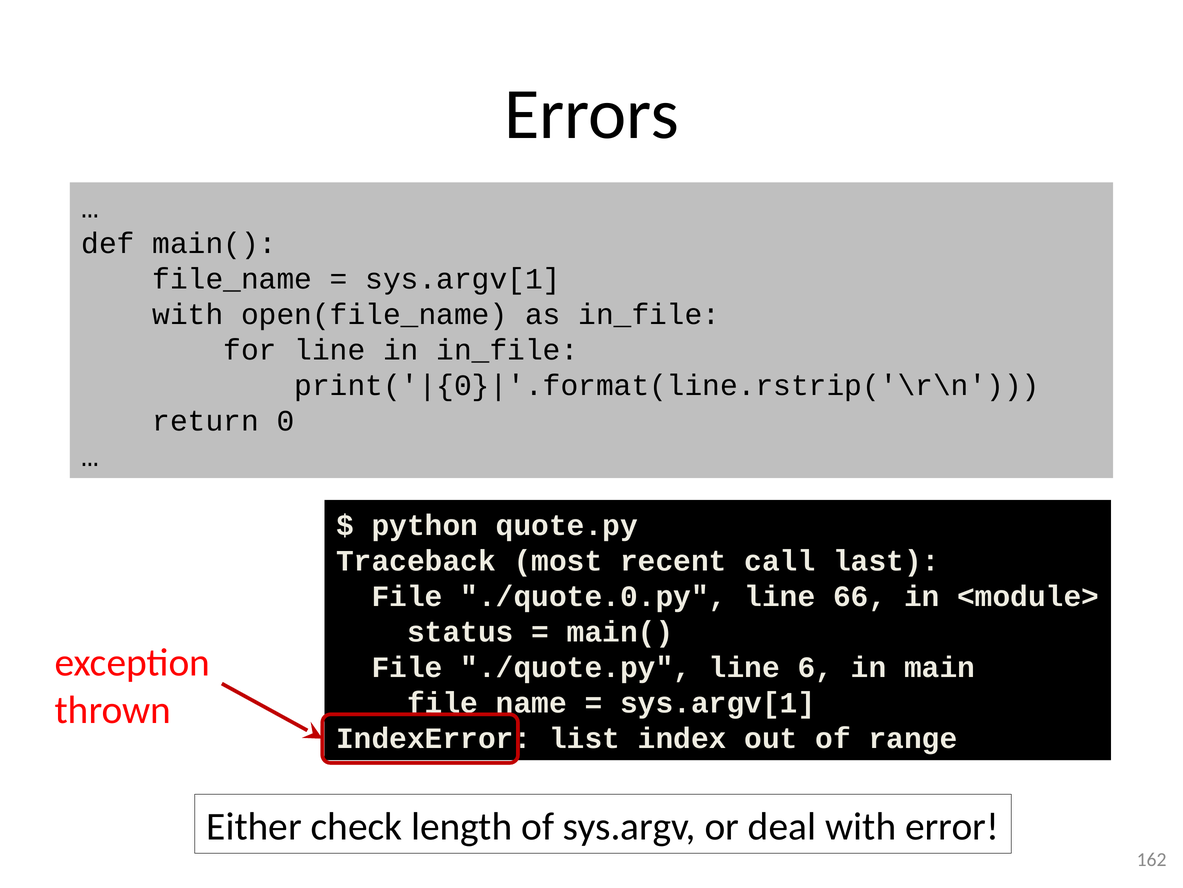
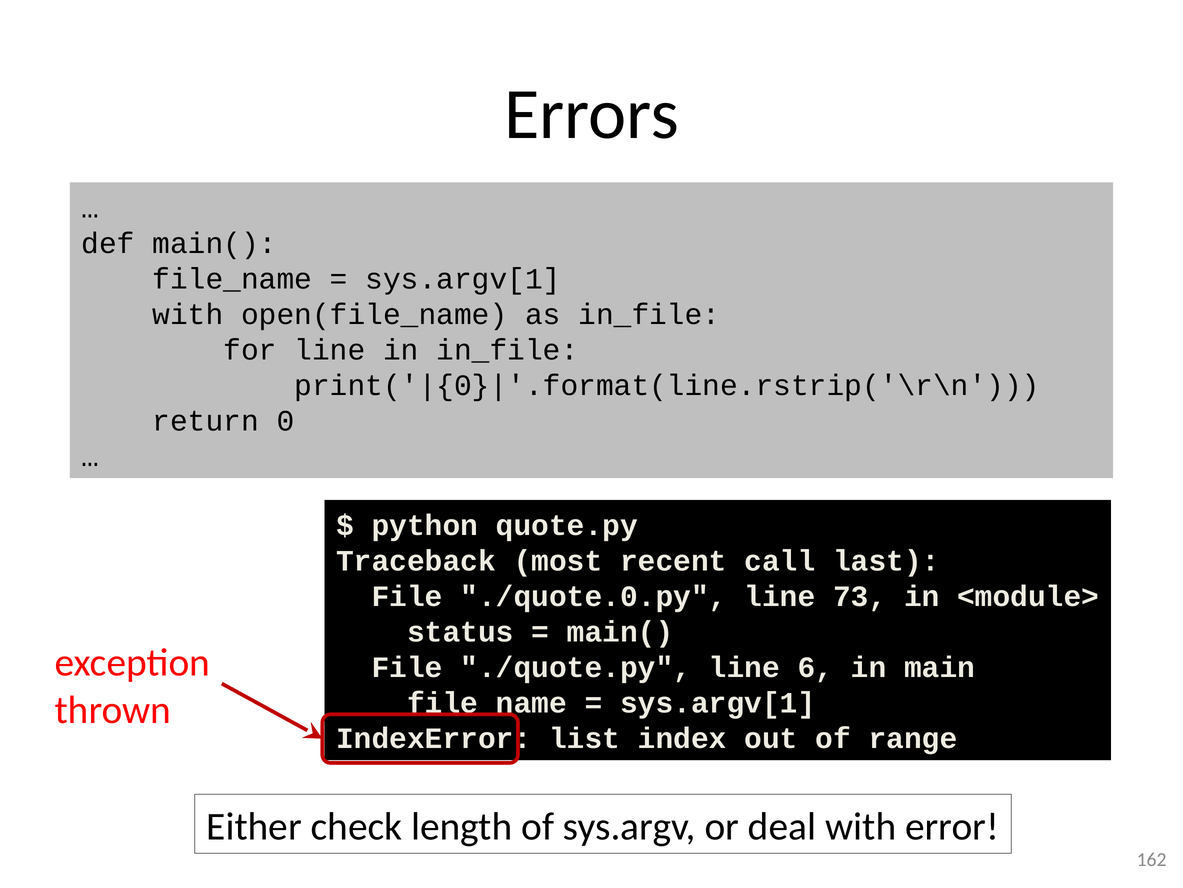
66: 66 -> 73 (860, 596)
